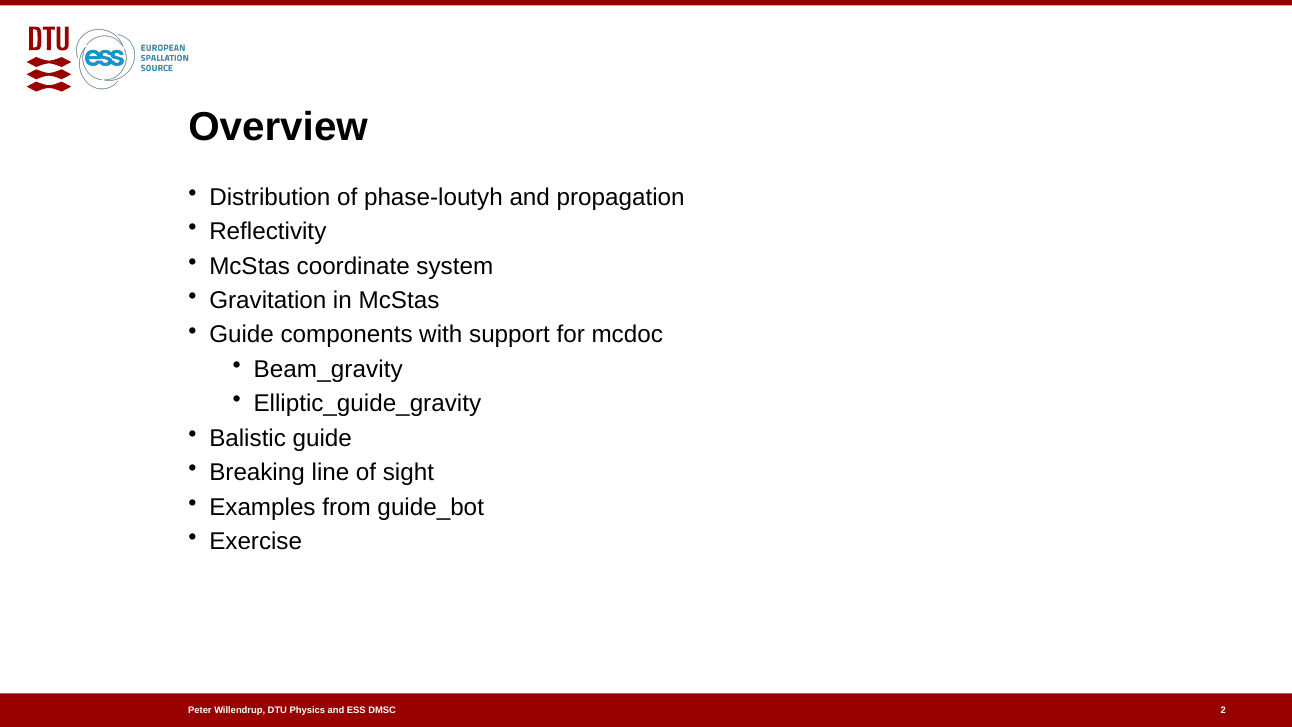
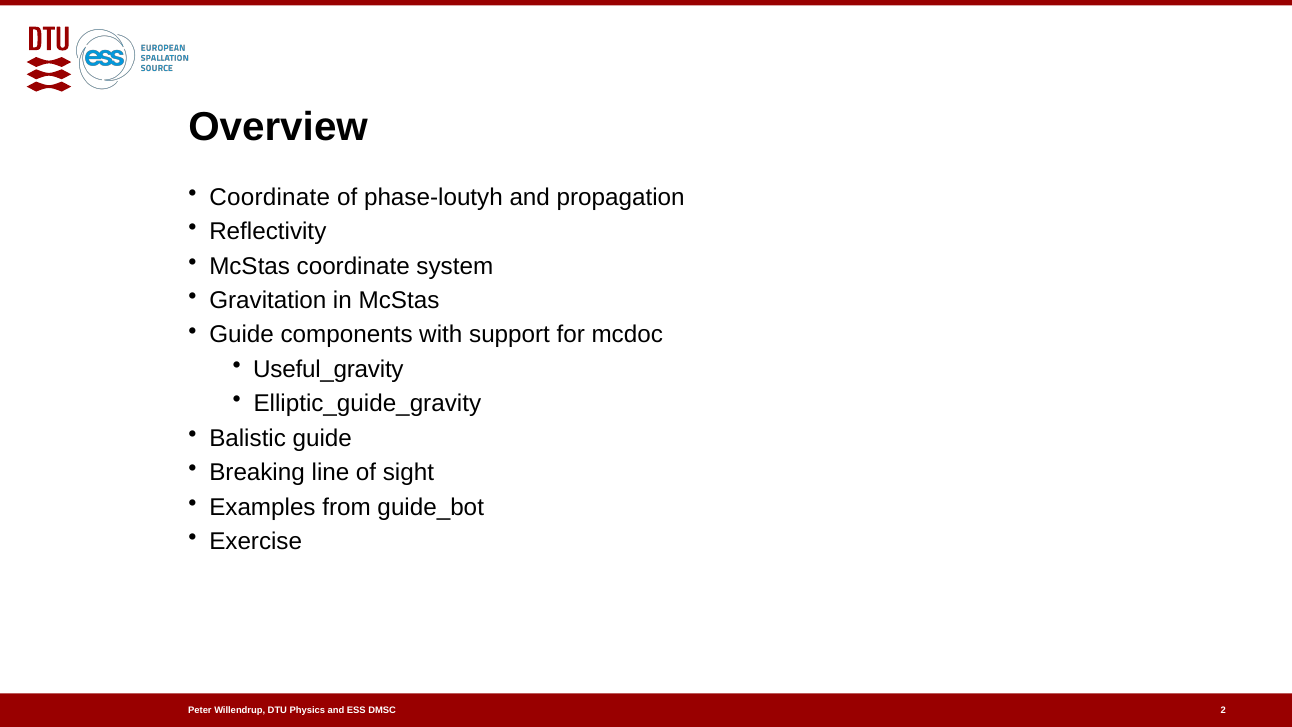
Distribution: Distribution -> Coordinate (270, 197)
Beam_gravity: Beam_gravity -> Useful_gravity (328, 370)
